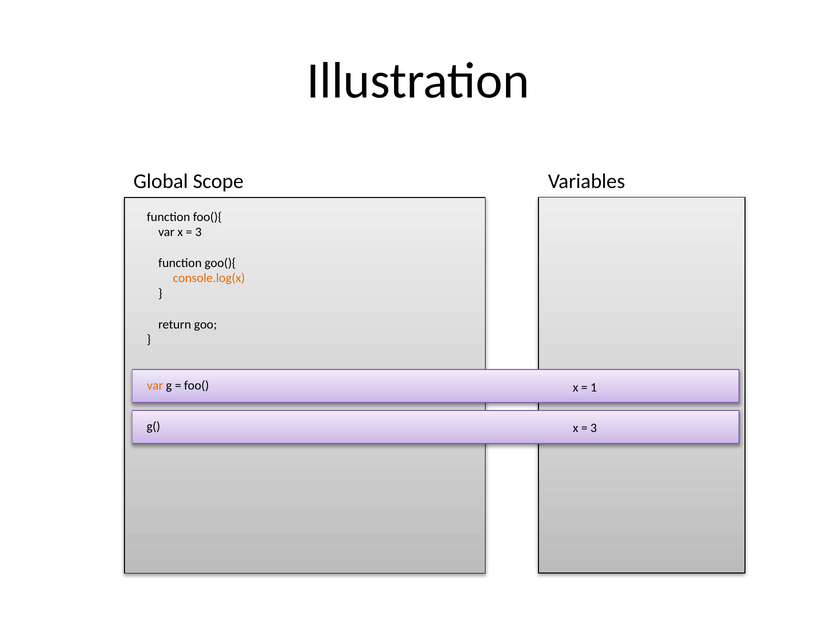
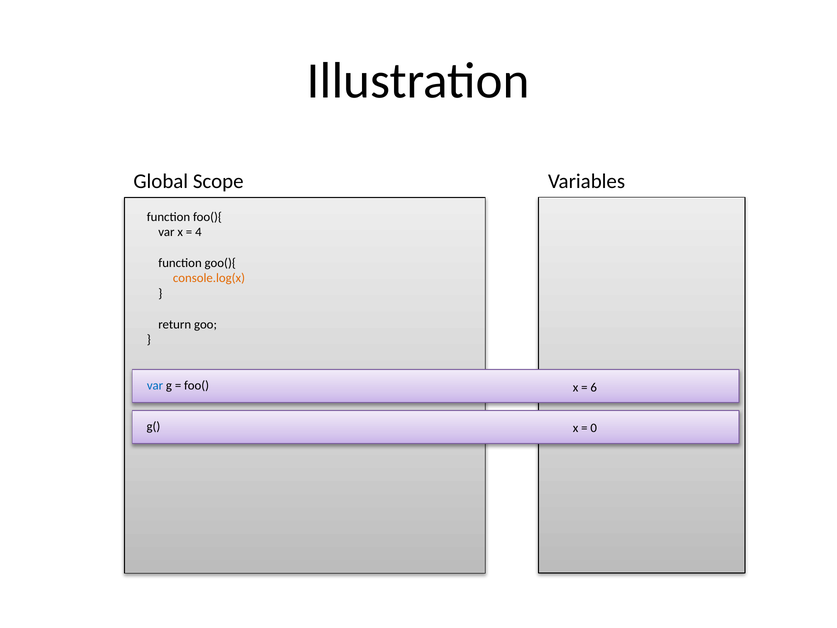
3: 3 -> 4 (198, 232)
var colour: orange -> blue (155, 385)
1: 1 -> 6 (594, 387)
3: 3 -> 0 (594, 428)
